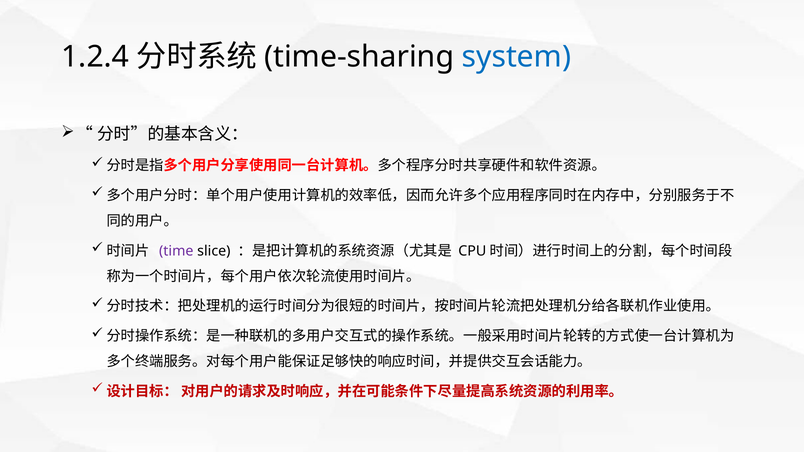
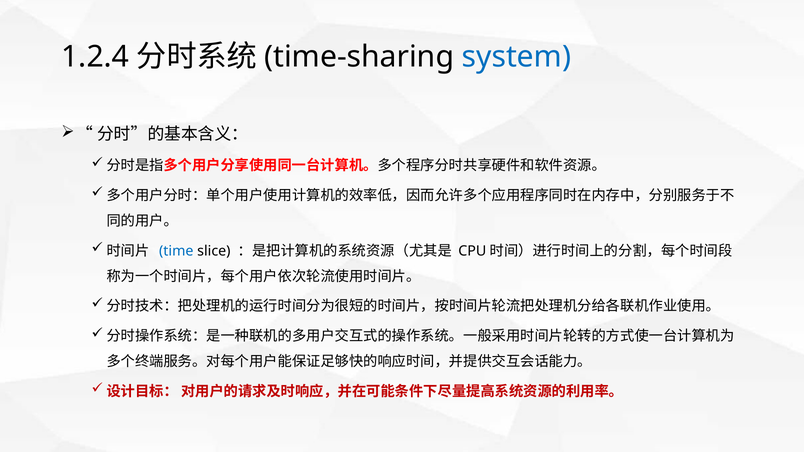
time colour: purple -> blue (176, 251)
